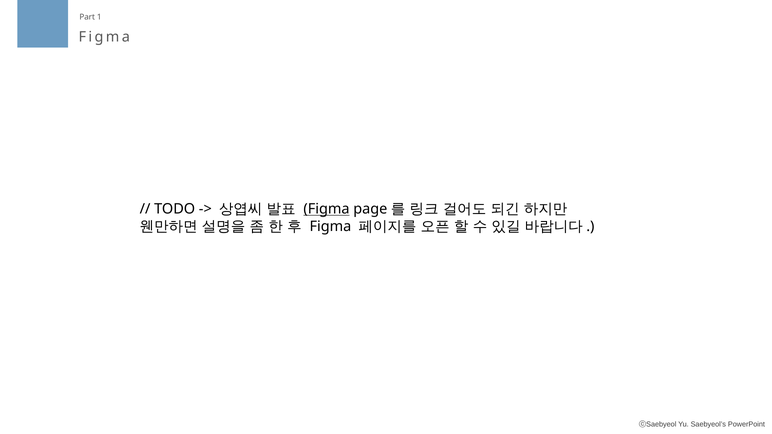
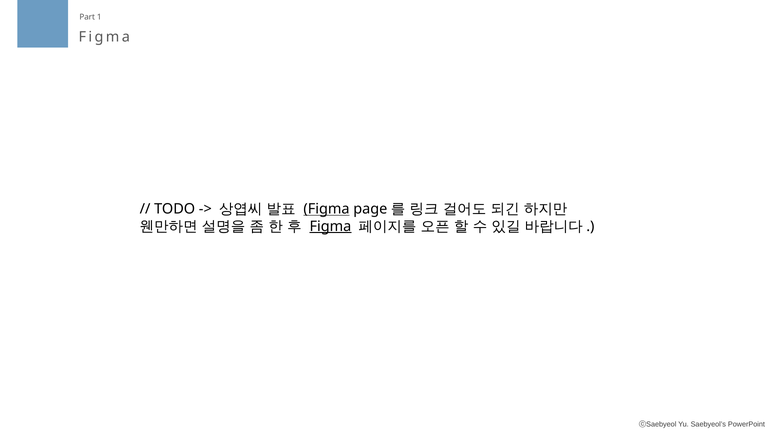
Figma underline: none -> present (330, 227)
